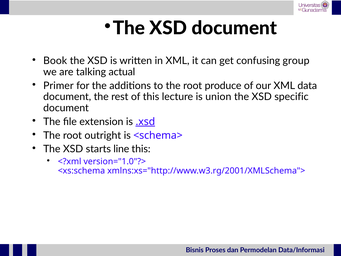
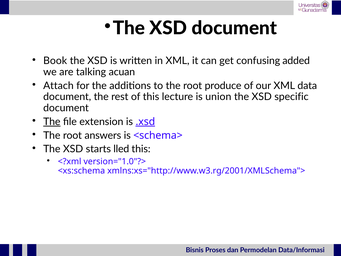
group: group -> added (296, 61)
actual: actual -> acuan (122, 72)
Primer: Primer -> Attach (58, 86)
The underline: none -> present (52, 122)
outright: outright -> answers (103, 135)
line: line -> lled (121, 149)
